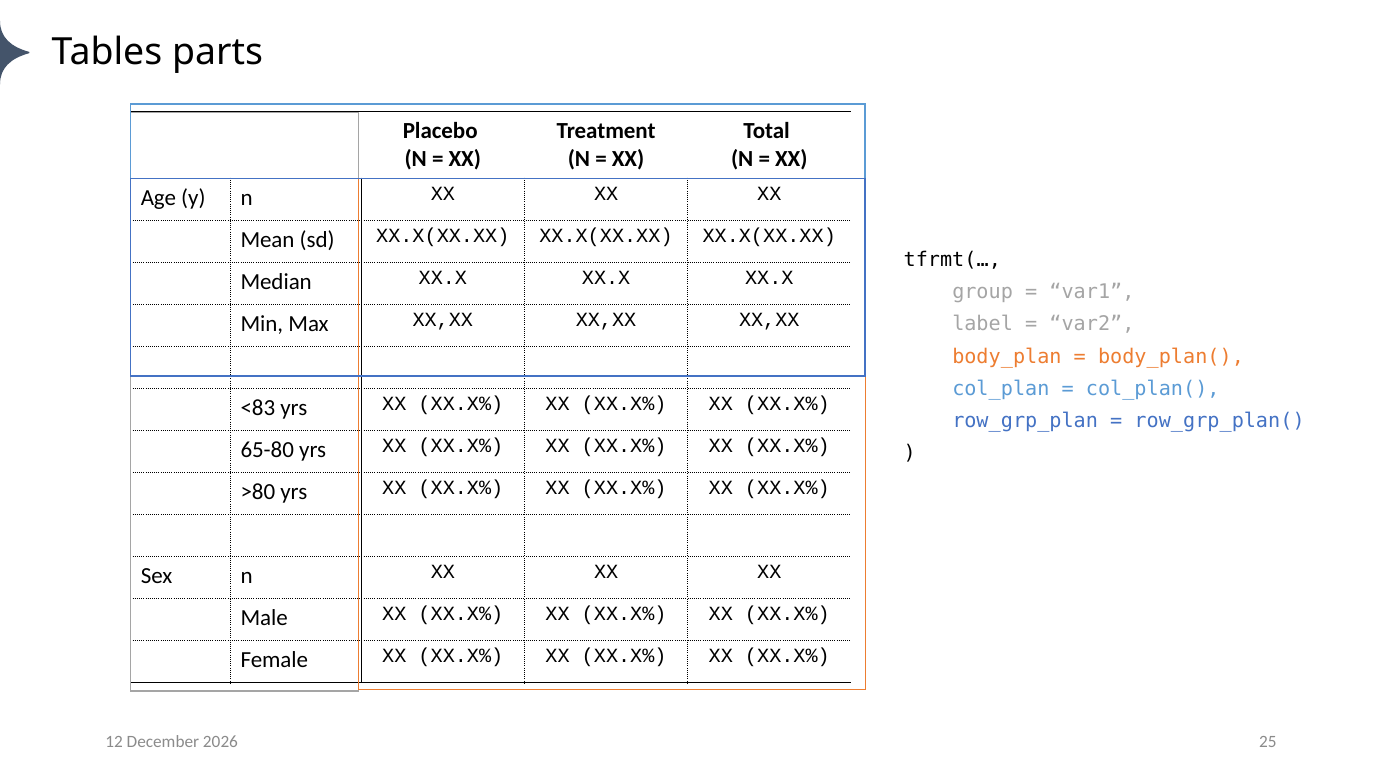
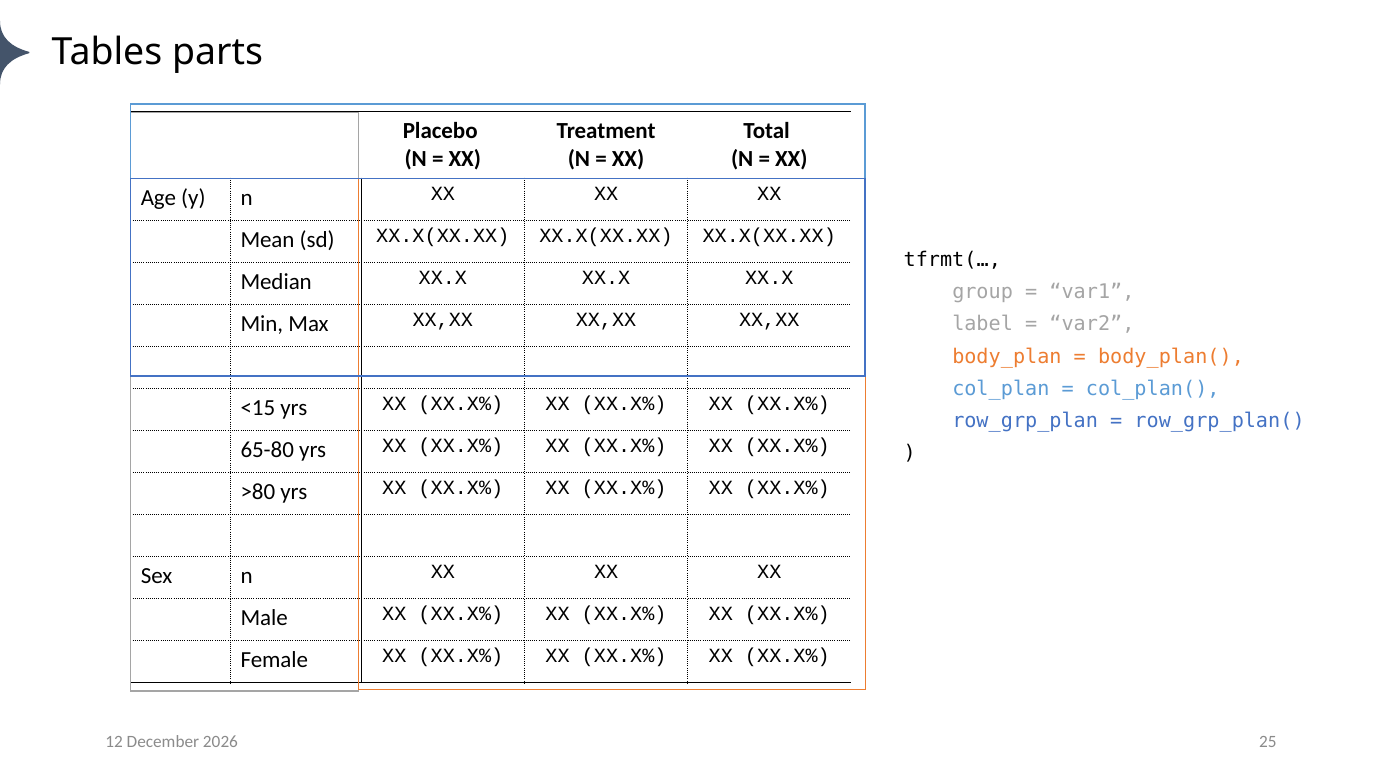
<83: <83 -> <15 (258, 408)
